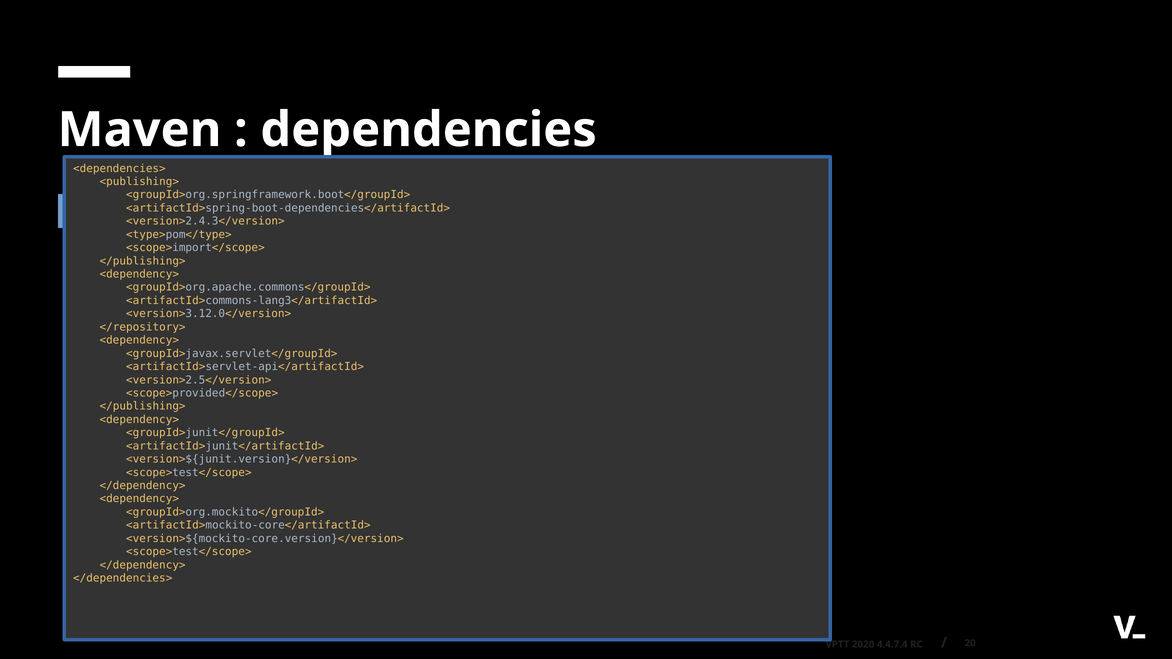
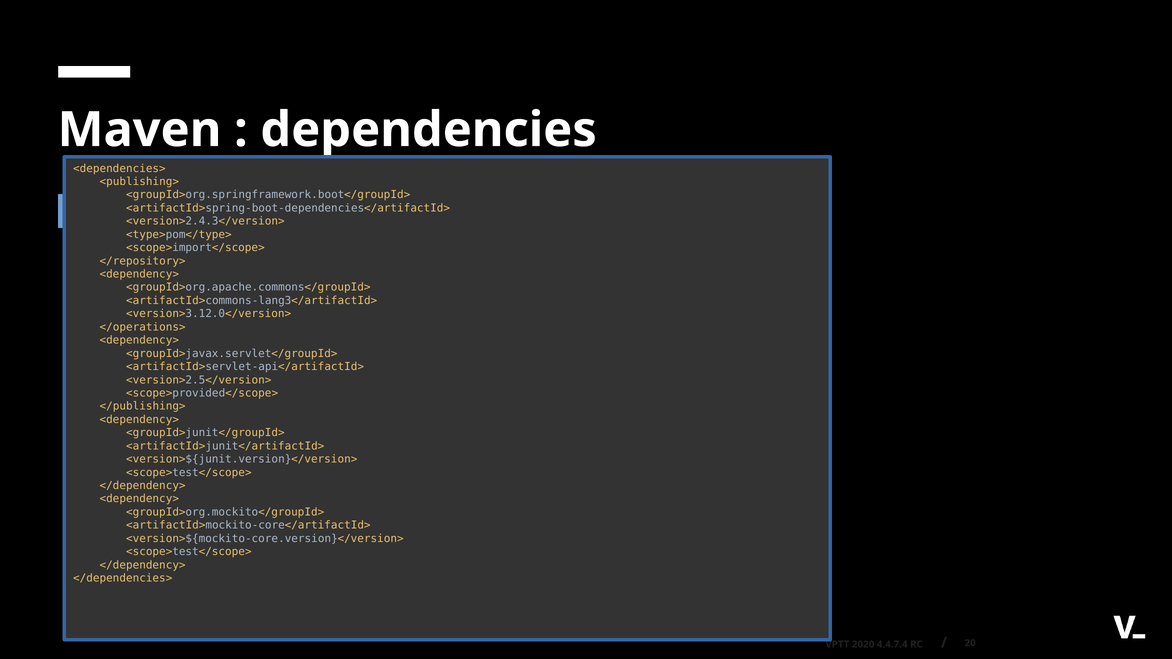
</publishing>: </publishing> -> </repository> (143, 261)
</repository>: </repository> -> </operations> (143, 327)
